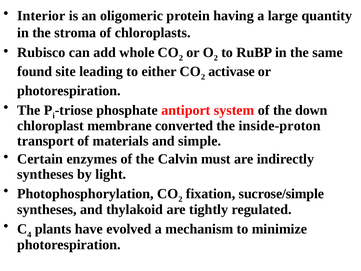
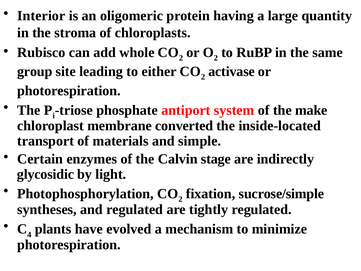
found: found -> group (35, 72)
down: down -> make (311, 110)
inside-proton: inside-proton -> inside-located (280, 126)
must: must -> stage (216, 159)
syntheses: syntheses -> glycosidic (45, 174)
and thylakoid: thylakoid -> regulated (135, 209)
